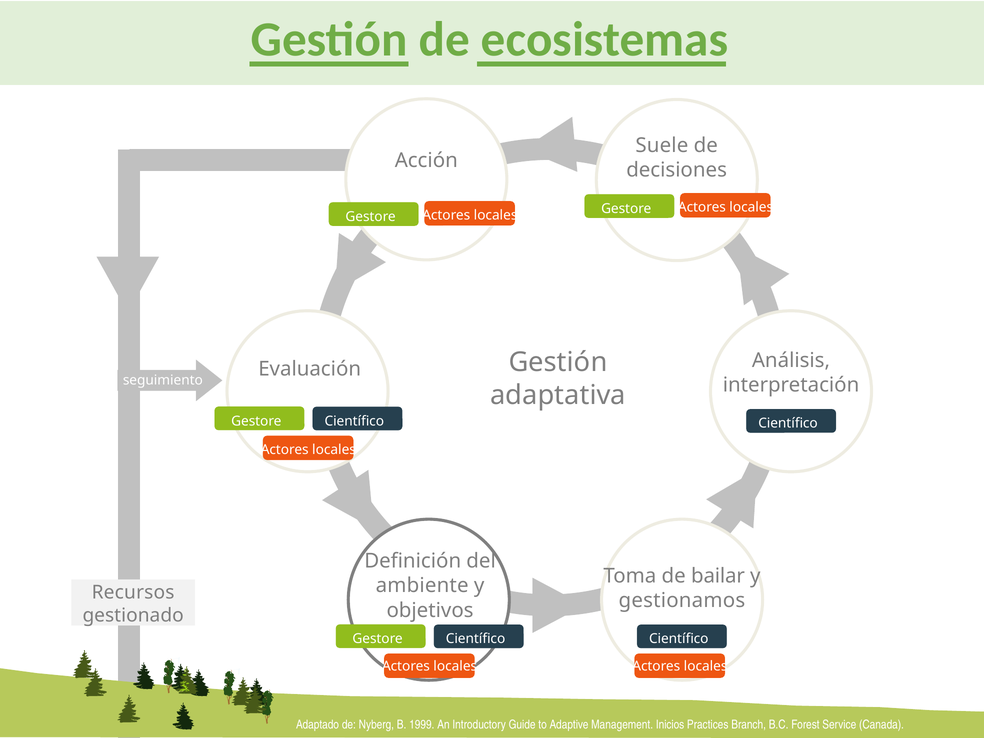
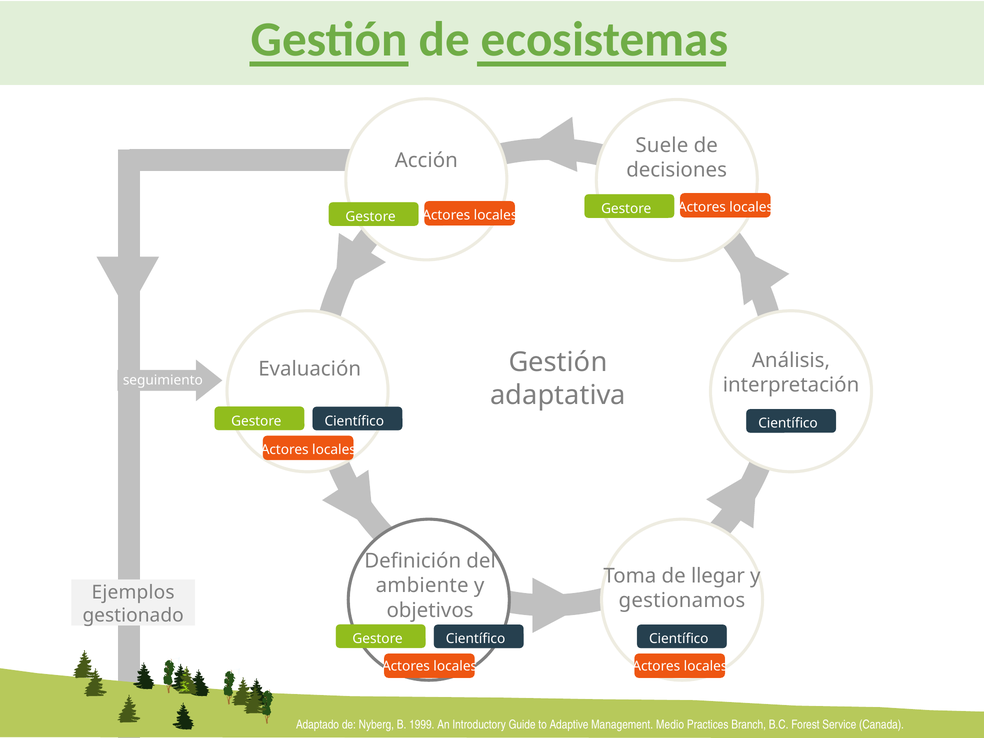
bailar: bailar -> llegar (718, 576)
Recursos: Recursos -> Ejemplos (133, 592)
Inicios: Inicios -> Medio (670, 724)
